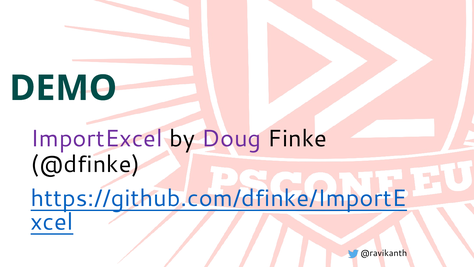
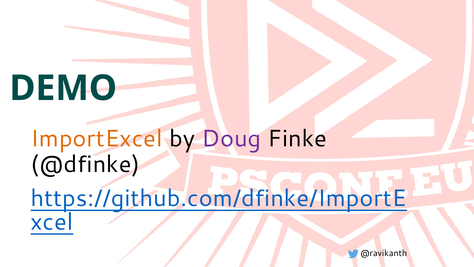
ImportExcel colour: purple -> orange (97, 139)
